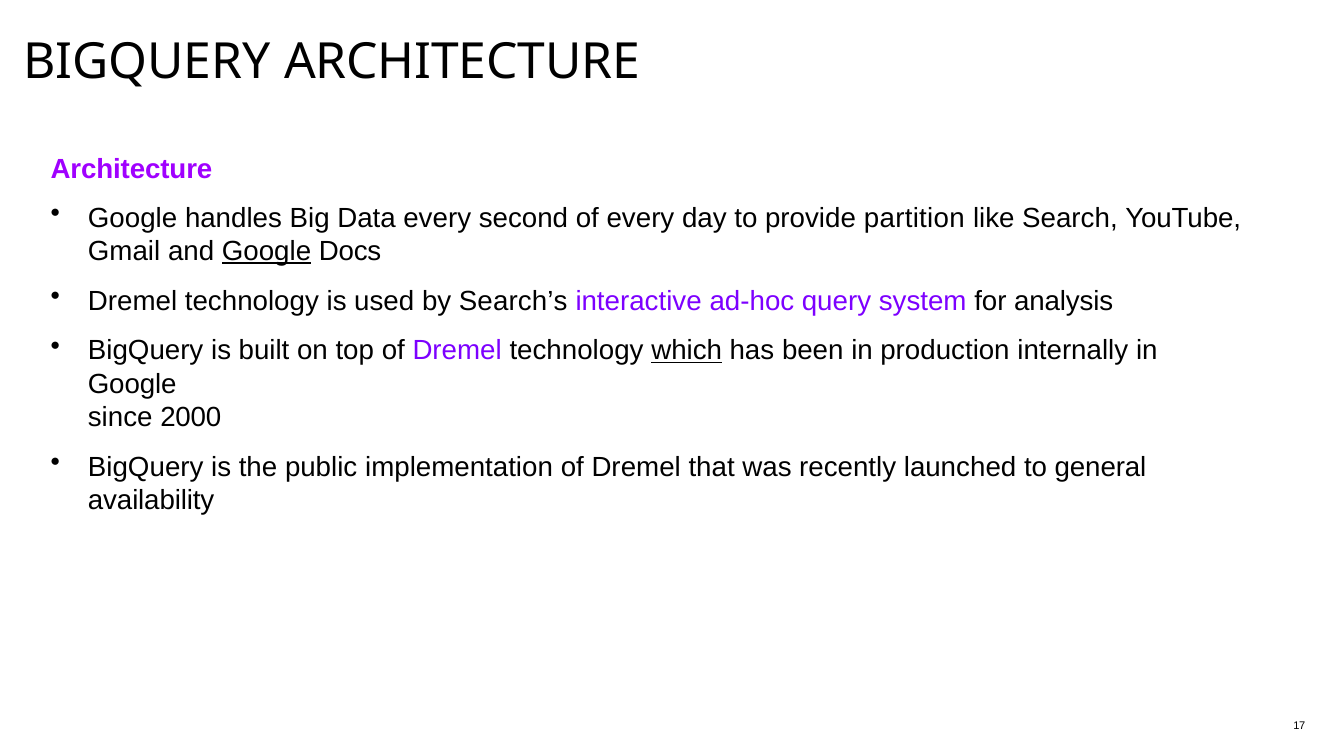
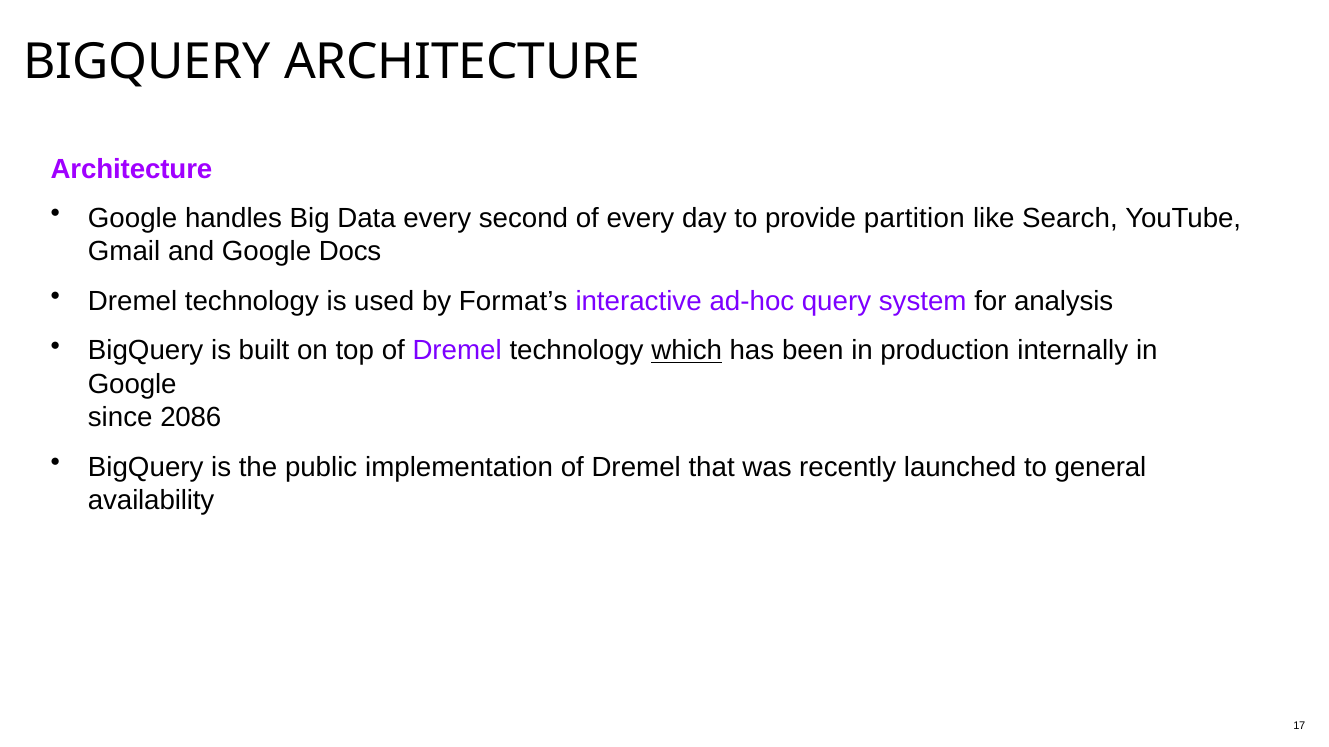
Google underline: present -> none (267, 251)
Search’s: Search’s -> Format’s (513, 301)
2000: 2000 -> 2086 (191, 417)
